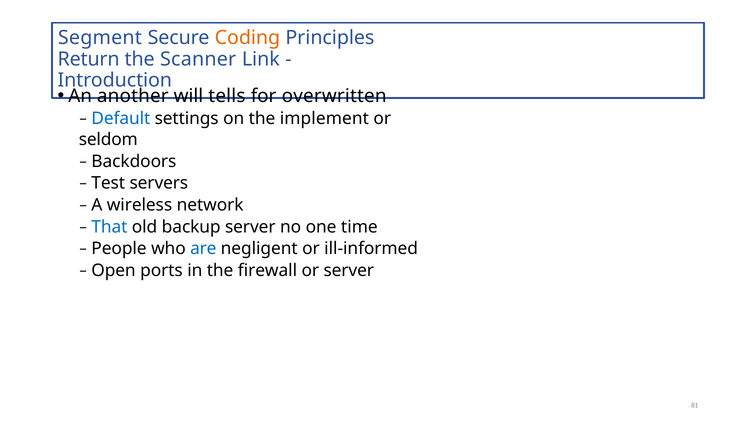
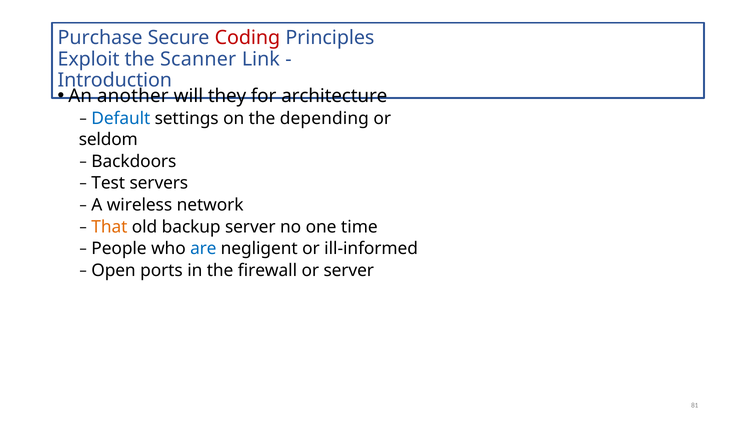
Segment: Segment -> Purchase (100, 38)
Coding colour: orange -> red (247, 38)
Return: Return -> Exploit (89, 59)
tells: tells -> they (227, 96)
overwritten: overwritten -> architecture (334, 96)
implement: implement -> depending (324, 119)
That colour: blue -> orange (109, 227)
